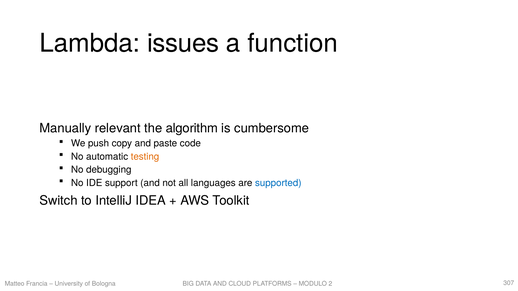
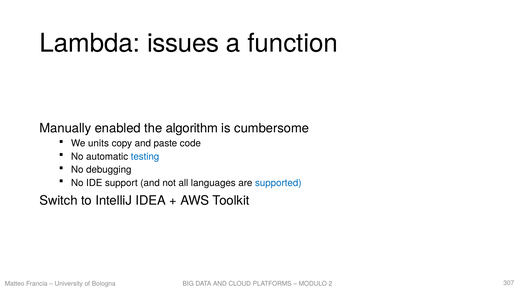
relevant: relevant -> enabled (118, 129)
push: push -> units (98, 143)
testing colour: orange -> blue (145, 157)
